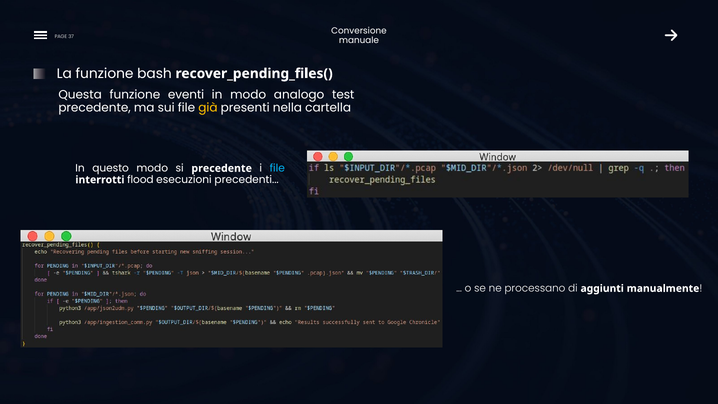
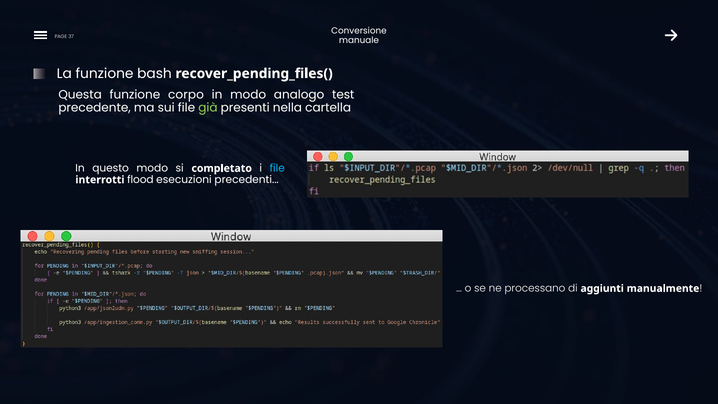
eventi: eventi -> corpo (186, 95)
già colour: yellow -> light green (208, 108)
si precedente: precedente -> completato (222, 168)
